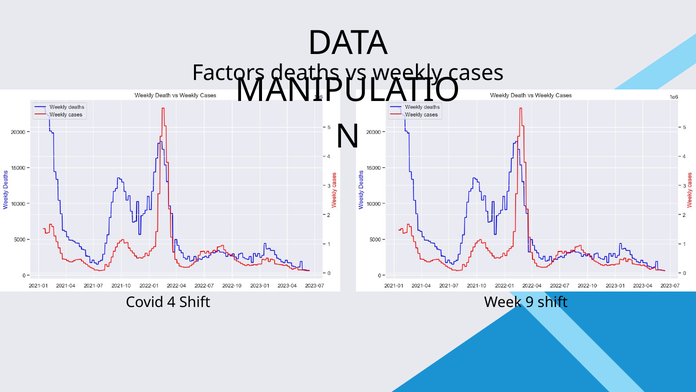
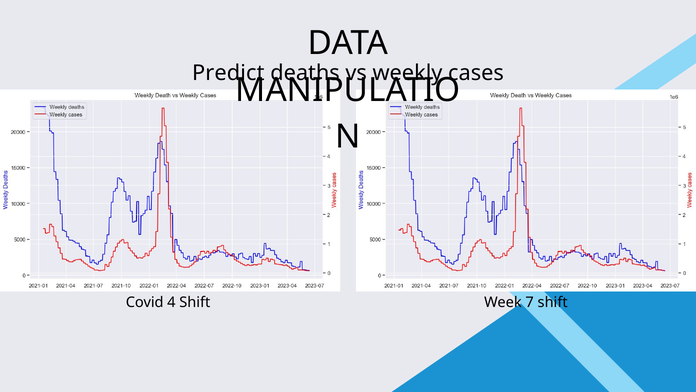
Factors: Factors -> Predict (228, 73)
9: 9 -> 7 (530, 302)
